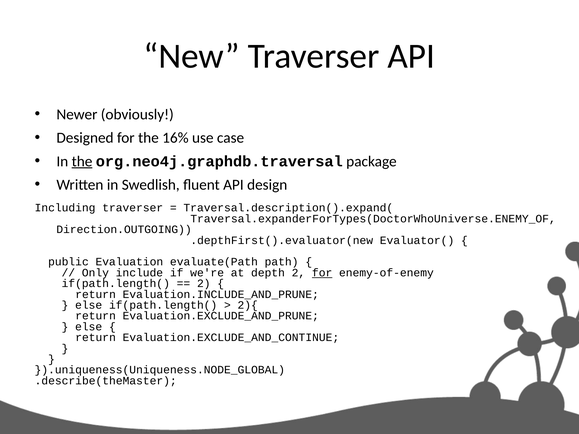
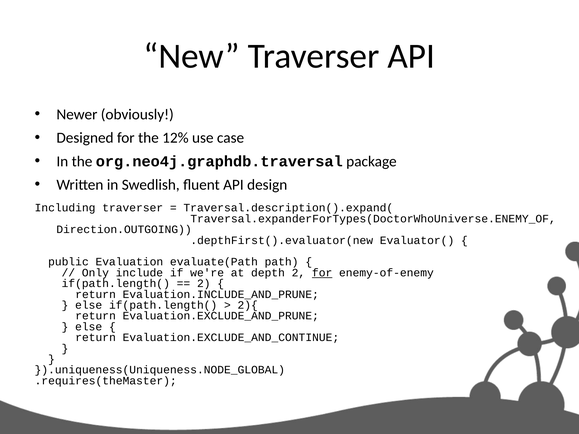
16%: 16% -> 12% (175, 138)
the underline: present -> none (82, 161)
.describe(theMaster: .describe(theMaster -> .requires(theMaster (106, 381)
